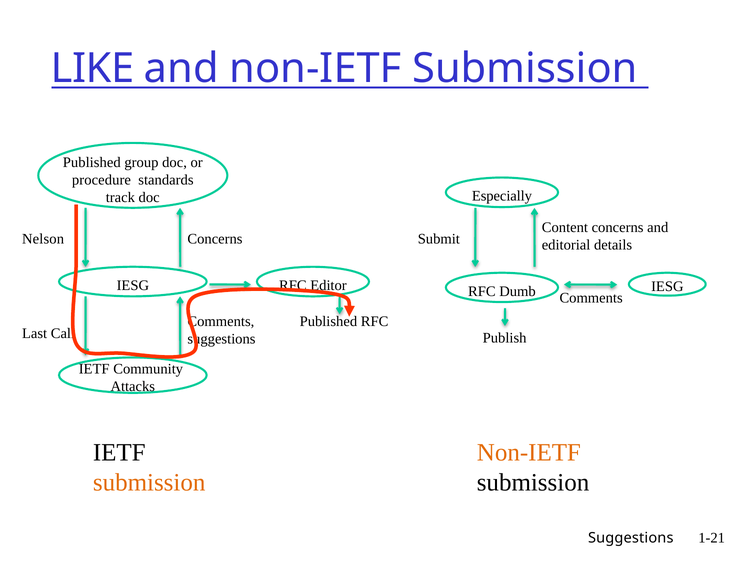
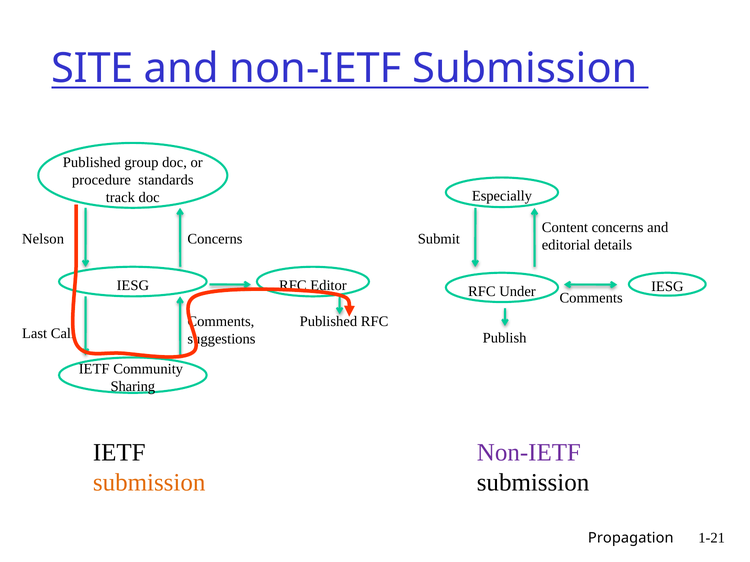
LIKE: LIKE -> SITE (92, 69)
Dumb: Dumb -> Under (517, 292)
Attacks: Attacks -> Sharing (133, 387)
Non-IETF colour: orange -> purple (529, 453)
Suggestions: Suggestions -> Propagation (631, 539)
